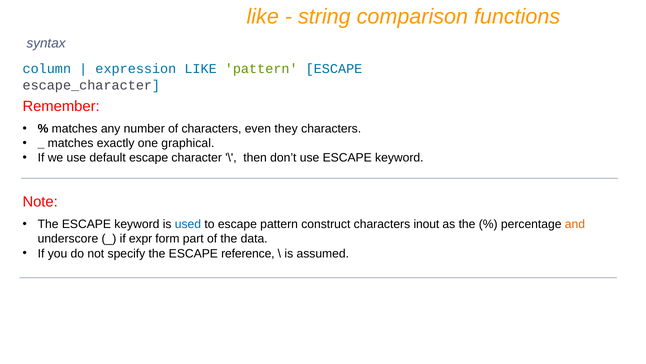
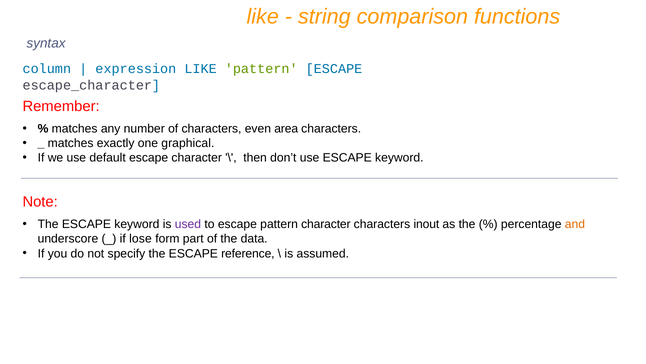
they: they -> area (286, 129)
used colour: blue -> purple (188, 224)
pattern construct: construct -> character (326, 224)
expr: expr -> lose (140, 239)
